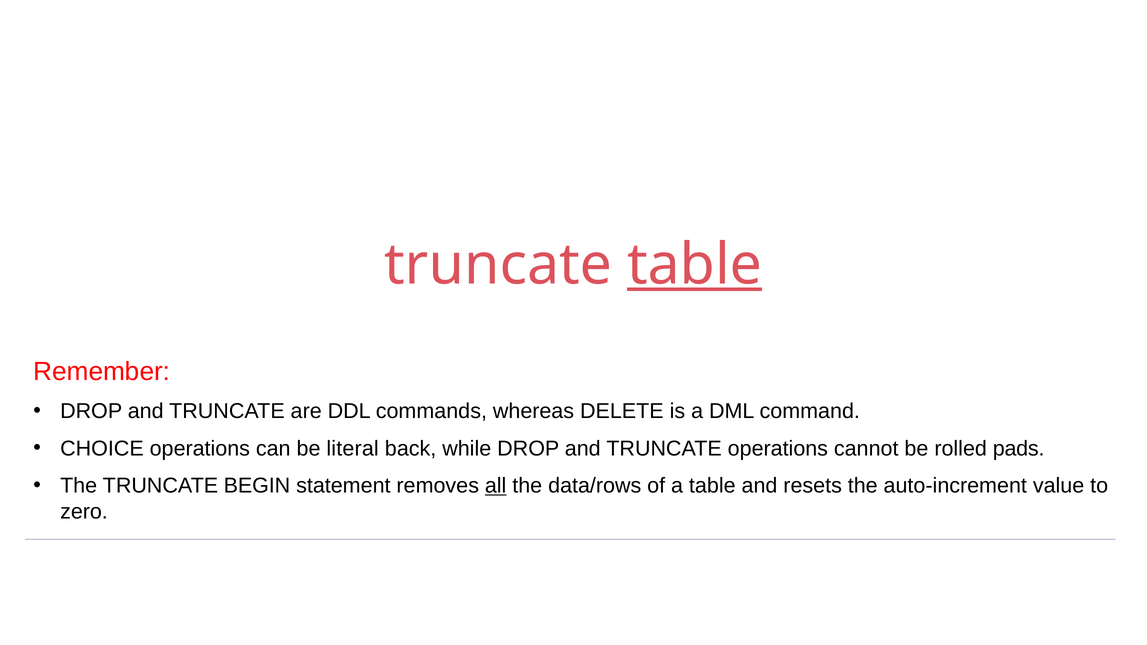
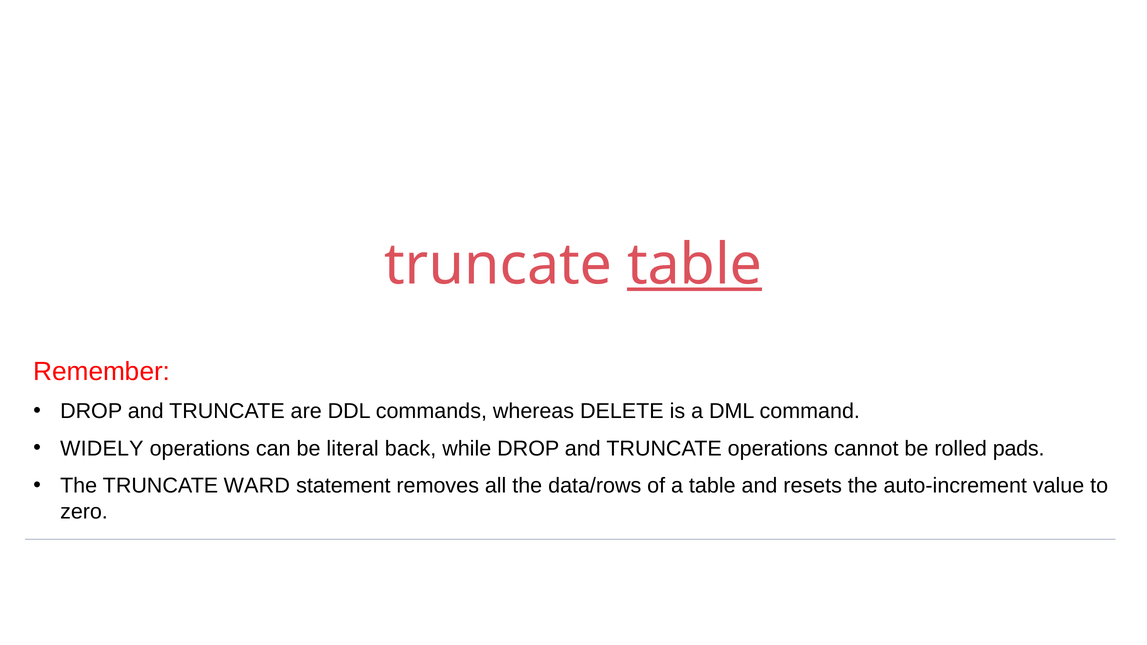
CHOICE: CHOICE -> WIDELY (102, 449)
BEGIN: BEGIN -> WARD (257, 486)
all underline: present -> none (496, 486)
